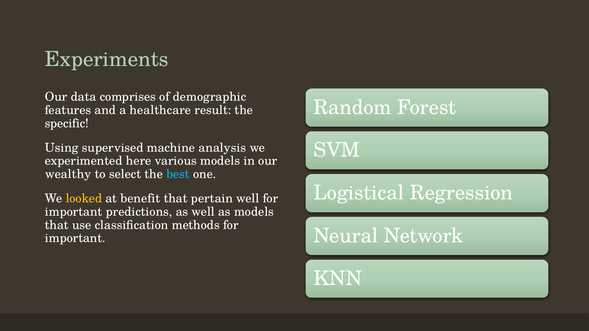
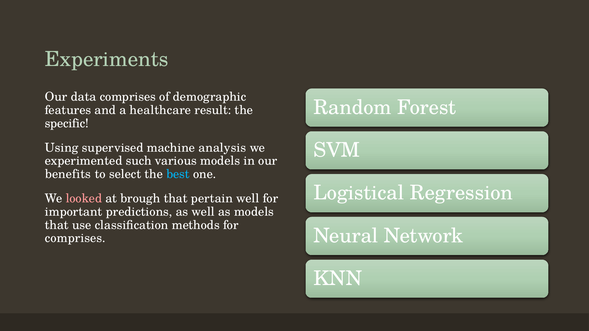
here: here -> such (139, 161)
wealthy: wealthy -> benefits (68, 174)
looked colour: yellow -> pink (84, 199)
benefit: benefit -> brough (140, 199)
important: important -> comprises (75, 238)
